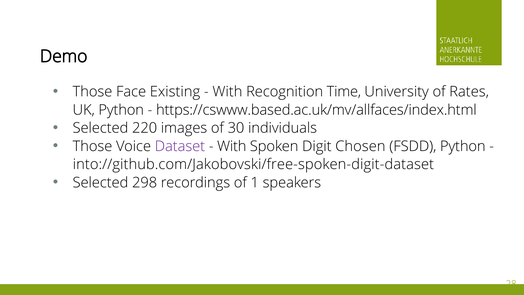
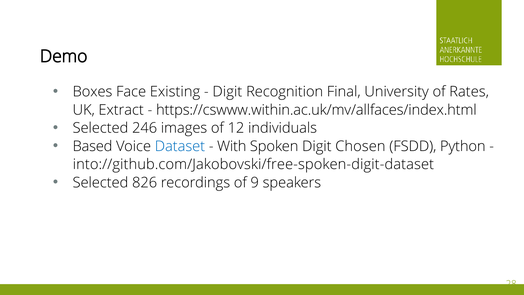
Those: Those -> Boxes (92, 92)
With: With -> Digit (227, 92)
Time: Time -> Final (344, 92)
UK Python: Python -> Extract (121, 110)
https://cswww.based.ac.uk/mv/allfaces/index.html: https://cswww.based.ac.uk/mv/allfaces/index.html -> https://cswww.within.ac.uk/mv/allfaces/index.html (316, 110)
220: 220 -> 246 (145, 128)
30: 30 -> 12 (236, 128)
Those: Those -> Based (93, 146)
Dataset colour: purple -> blue (180, 146)
298: 298 -> 826 (145, 182)
1: 1 -> 9 (255, 182)
